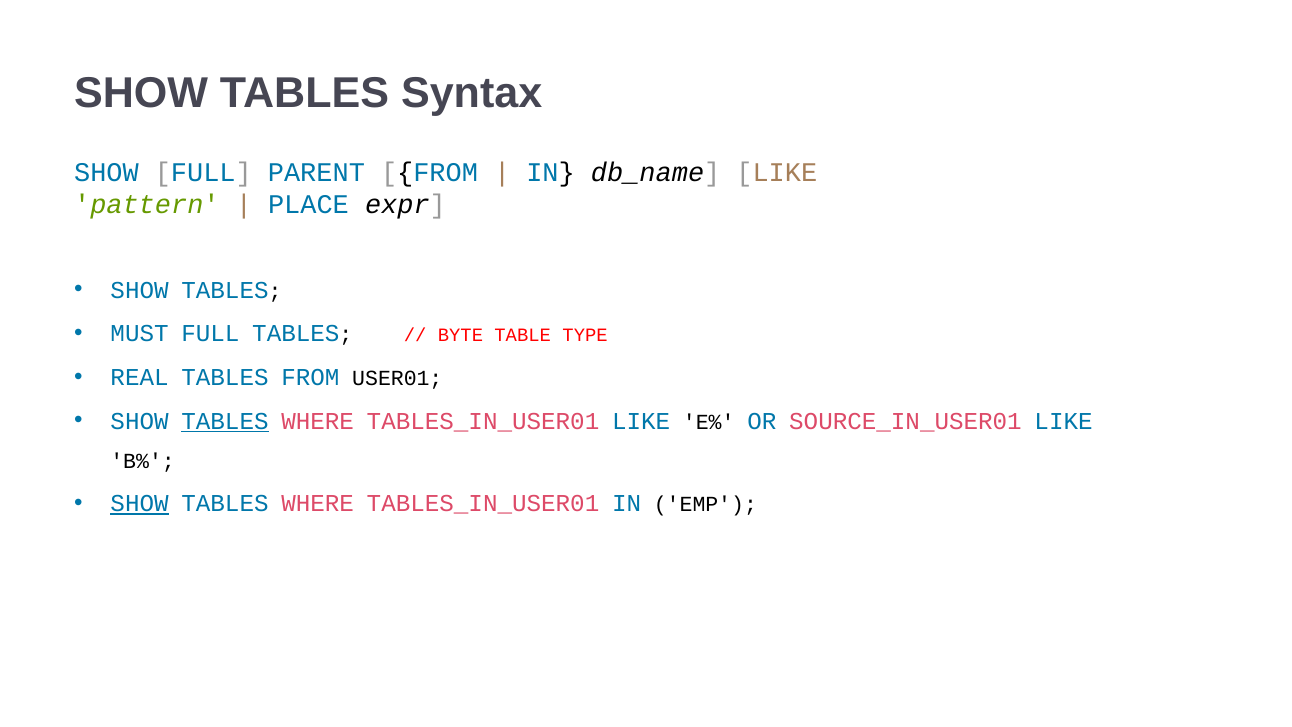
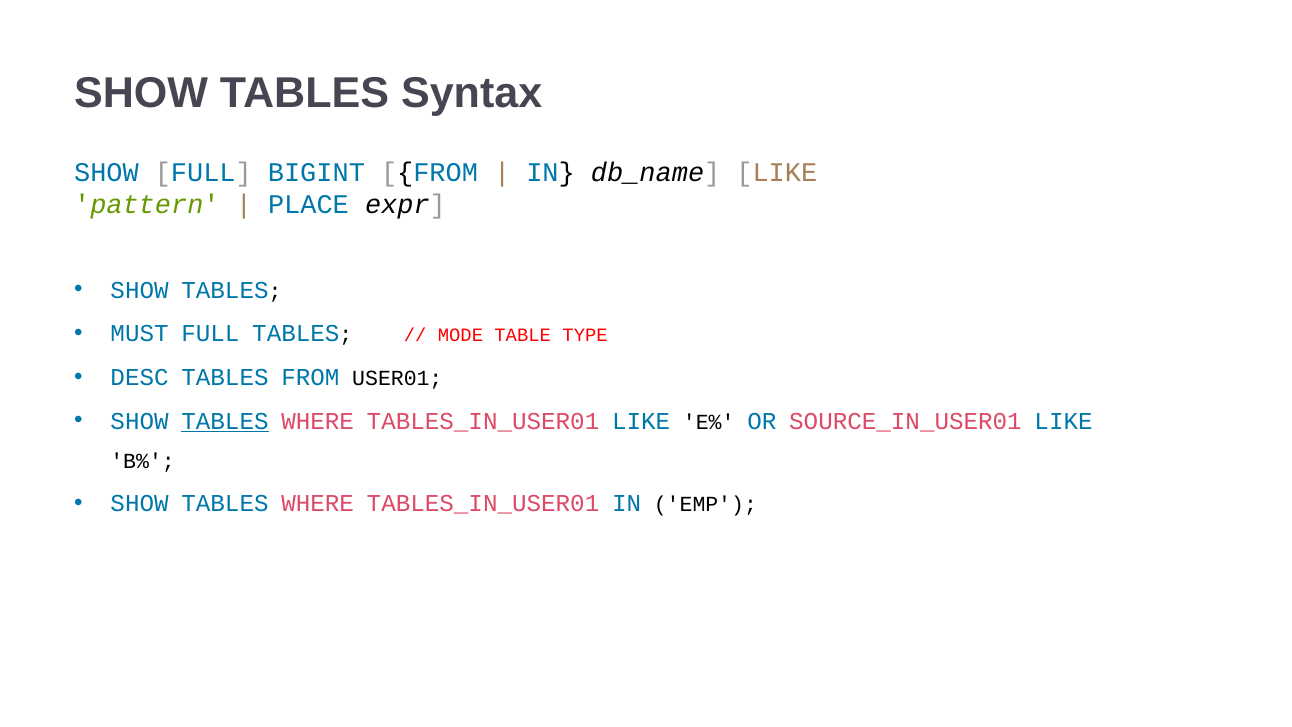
PARENT: PARENT -> BIGINT (316, 172)
BYTE: BYTE -> MODE (460, 335)
REAL: REAL -> DESC (140, 377)
SHOW underline: present -> none (140, 503)
